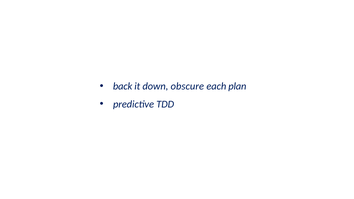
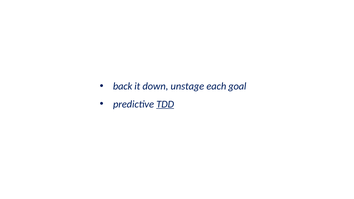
obscure: obscure -> unstage (187, 86)
plan: plan -> goal (237, 86)
TDD underline: none -> present (165, 104)
